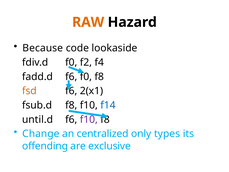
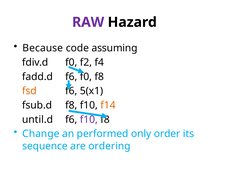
RAW colour: orange -> purple (88, 22)
lookaside: lookaside -> assuming (115, 48)
2(x1: 2(x1 -> 5(x1 (92, 91)
f14 colour: blue -> orange (108, 105)
centralized: centralized -> performed (103, 134)
types: types -> order (167, 134)
offending: offending -> sequence (45, 146)
exclusive: exclusive -> ordering (109, 146)
